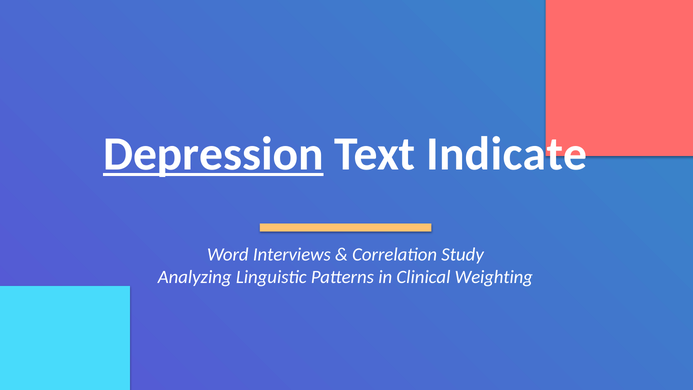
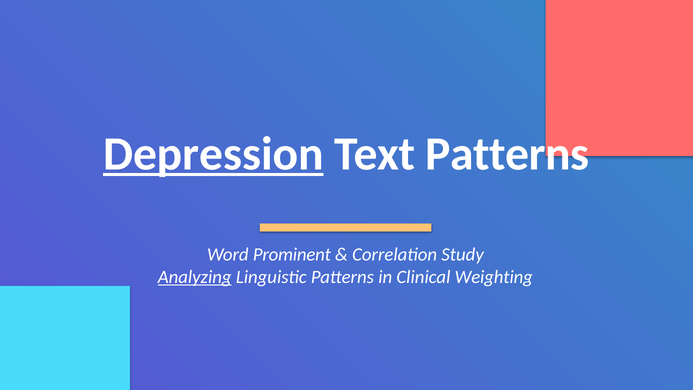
Text Indicate: Indicate -> Patterns (507, 154)
Interviews: Interviews -> Prominent (292, 254)
Analyzing underline: none -> present (195, 277)
